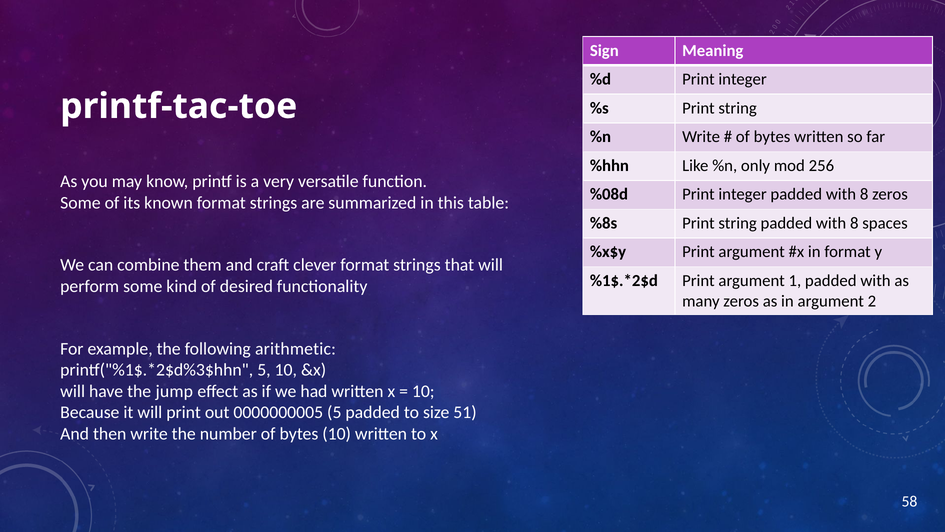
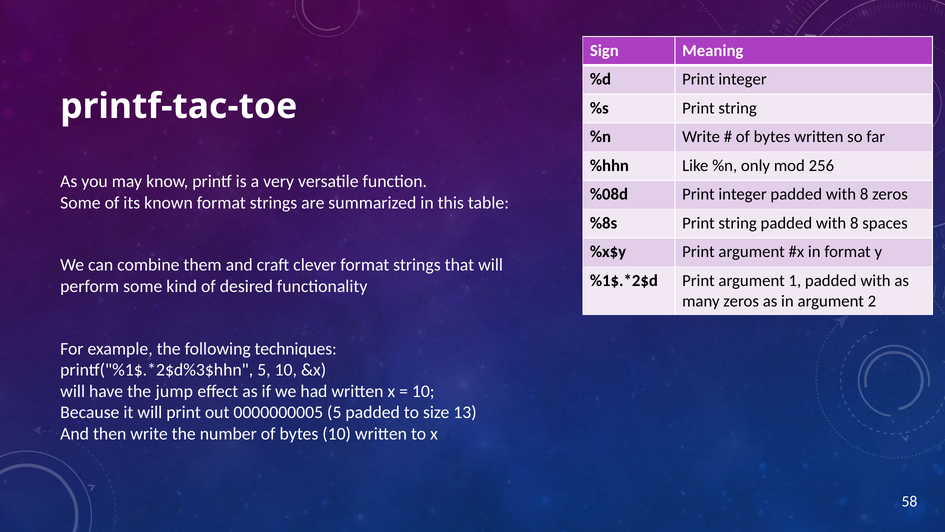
arithmetic: arithmetic -> techniques (296, 348)
51: 51 -> 13 (465, 412)
